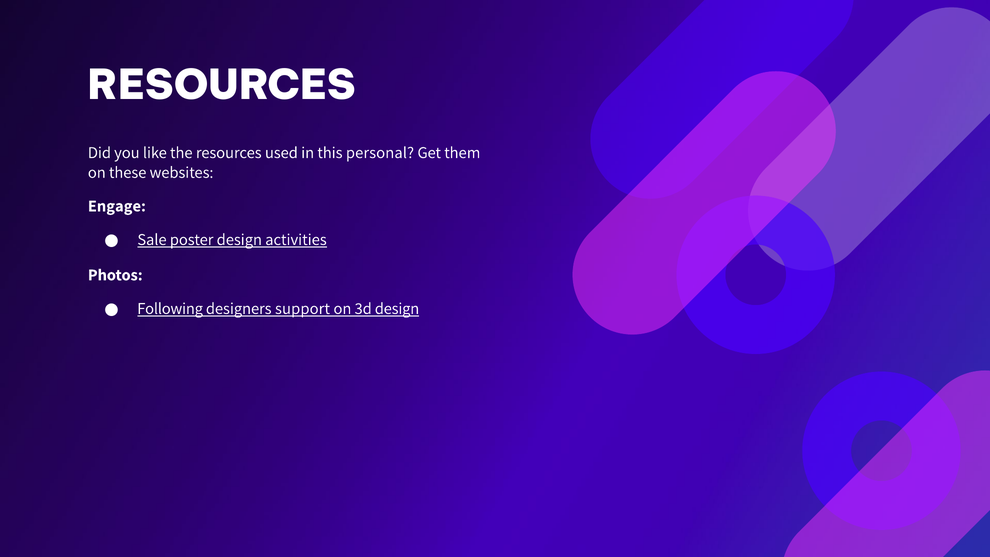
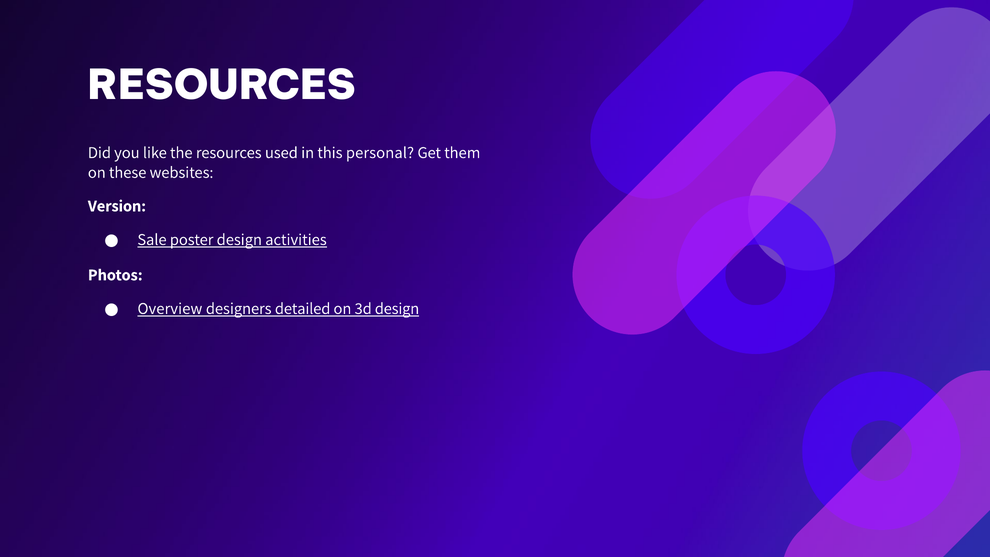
Engage: Engage -> Version (117, 206)
Following: Following -> Overview (170, 308)
support: support -> detailed (303, 308)
